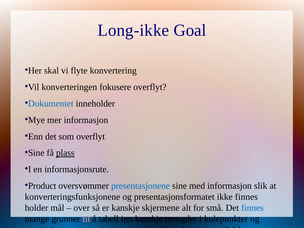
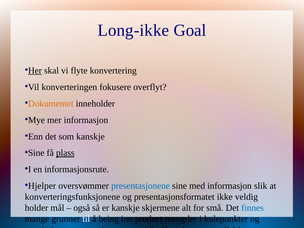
Her underline: none -> present (35, 71)
Dokumentet colour: blue -> orange (51, 104)
som overflyt: overflyt -> kanskje (91, 136)
Product: Product -> Hjelper (42, 186)
ikke finnes: finnes -> veldig (246, 197)
over: over -> også (82, 208)
til colour: pink -> white (86, 219)
tabell: tabell -> being (109, 219)
inn kanskje: kanskje -> product (149, 219)
